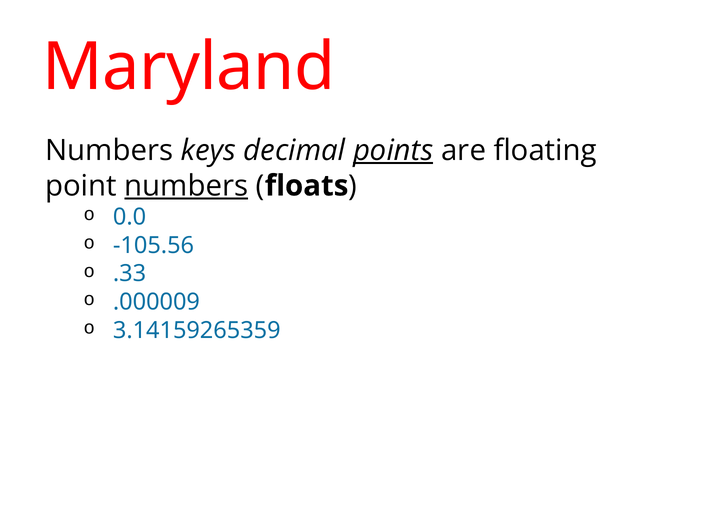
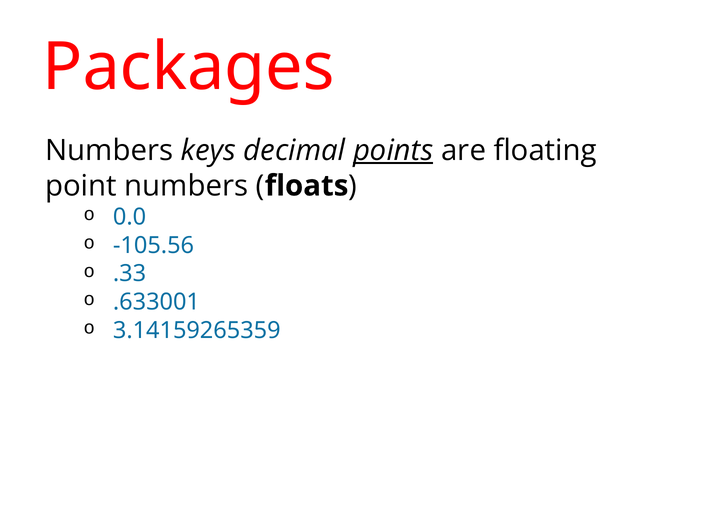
Maryland: Maryland -> Packages (189, 67)
numbers underline: present -> none (186, 186)
.000009: .000009 -> .633001 (156, 302)
